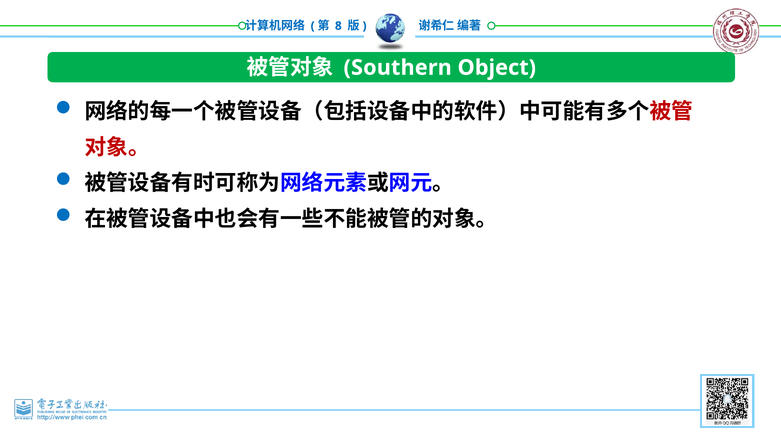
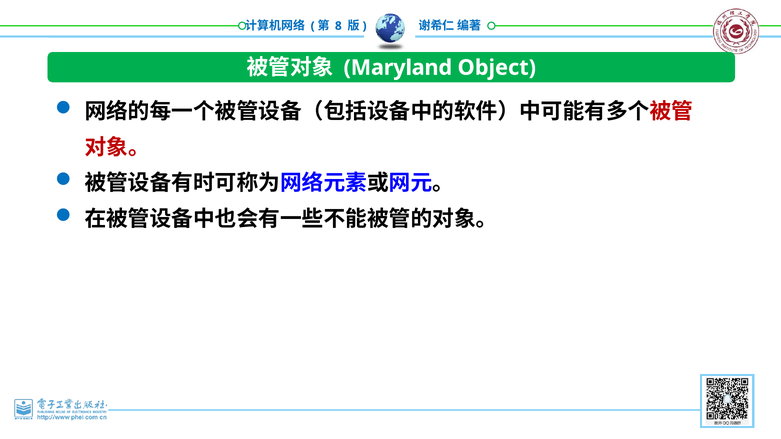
Southern: Southern -> Maryland (398, 68)
